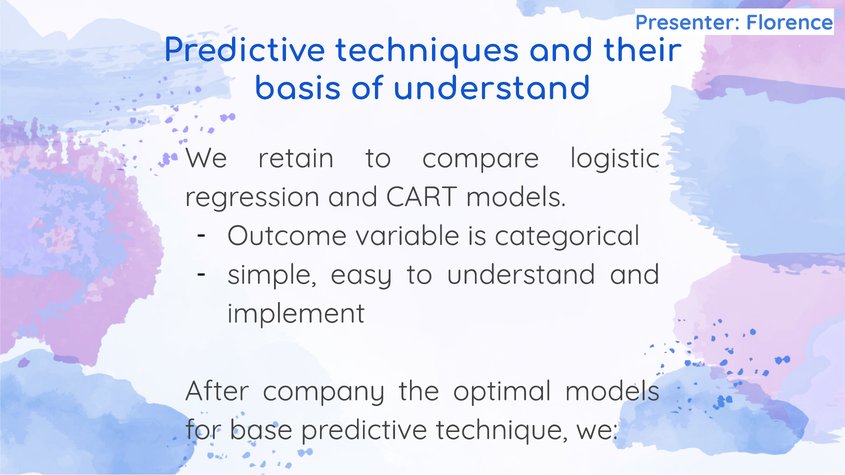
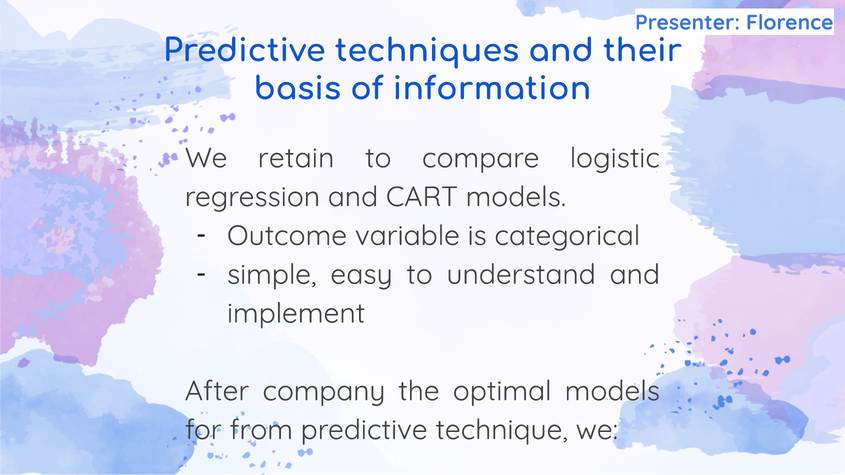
of understand: understand -> information (492, 89)
base: base -> from (261, 430)
